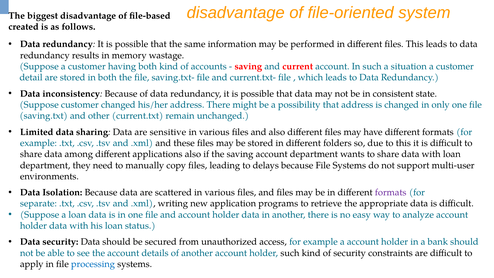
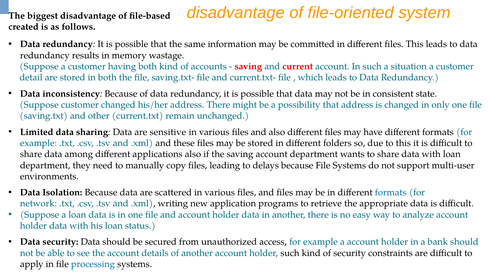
performed: performed -> committed (313, 44)
formats colour: purple -> blue (391, 192)
separate: separate -> network (38, 204)
